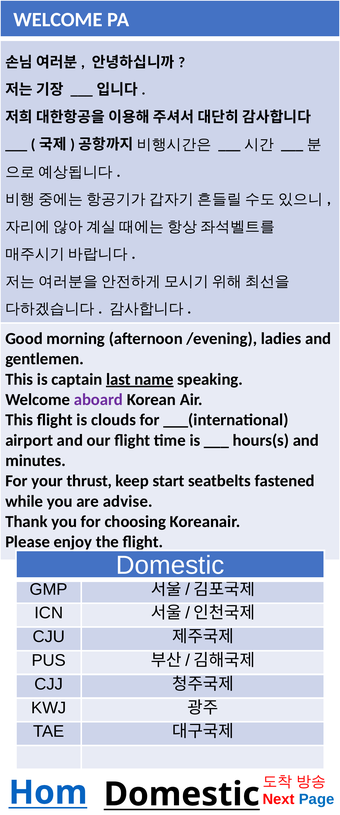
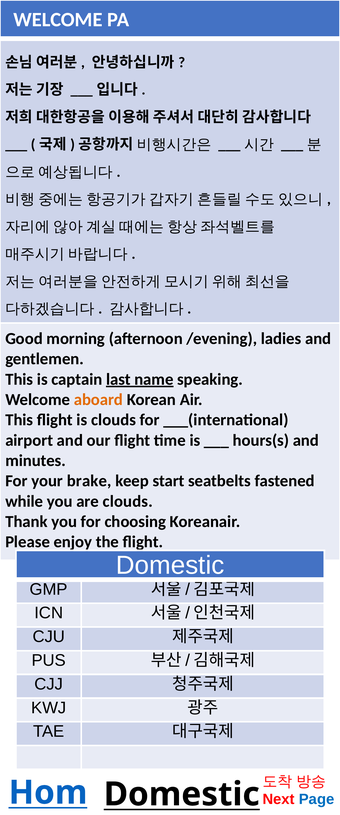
aboard colour: purple -> orange (98, 399)
thrust: thrust -> brake (89, 480)
are advise: advise -> clouds (128, 500)
